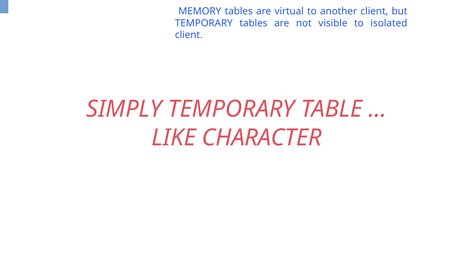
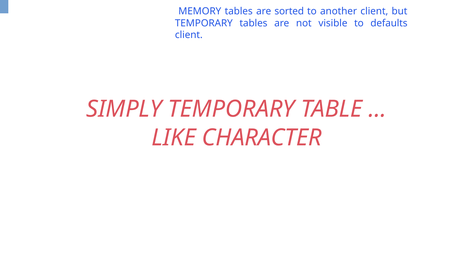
virtual: virtual -> sorted (289, 11)
isolated: isolated -> defaults (389, 23)
